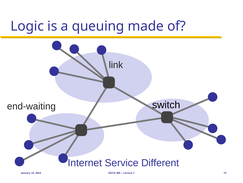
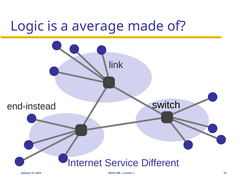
queuing: queuing -> average (98, 26)
end-waiting: end-waiting -> end-instead (31, 106)
